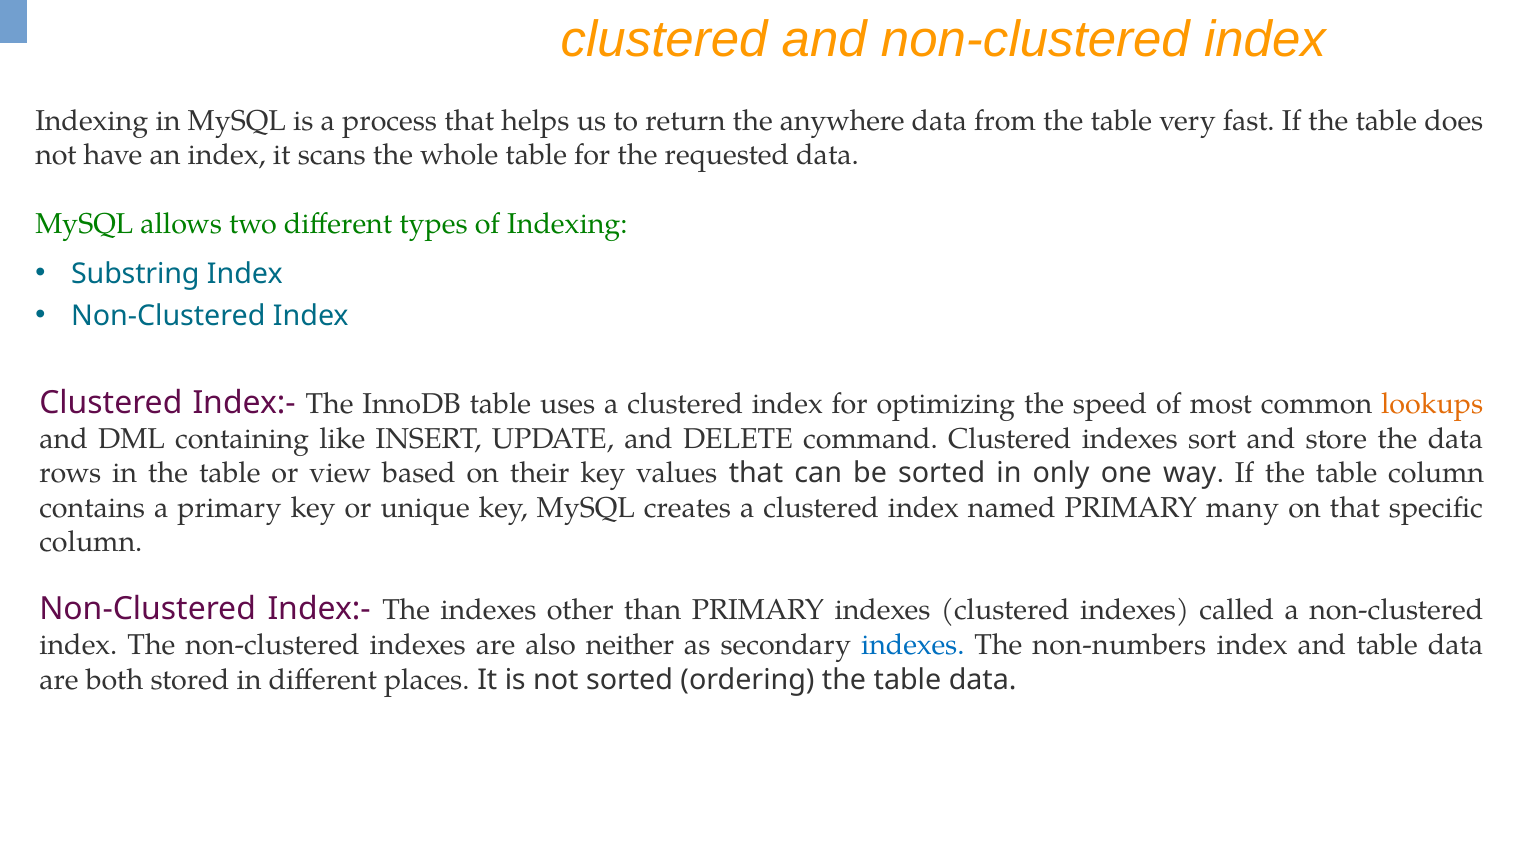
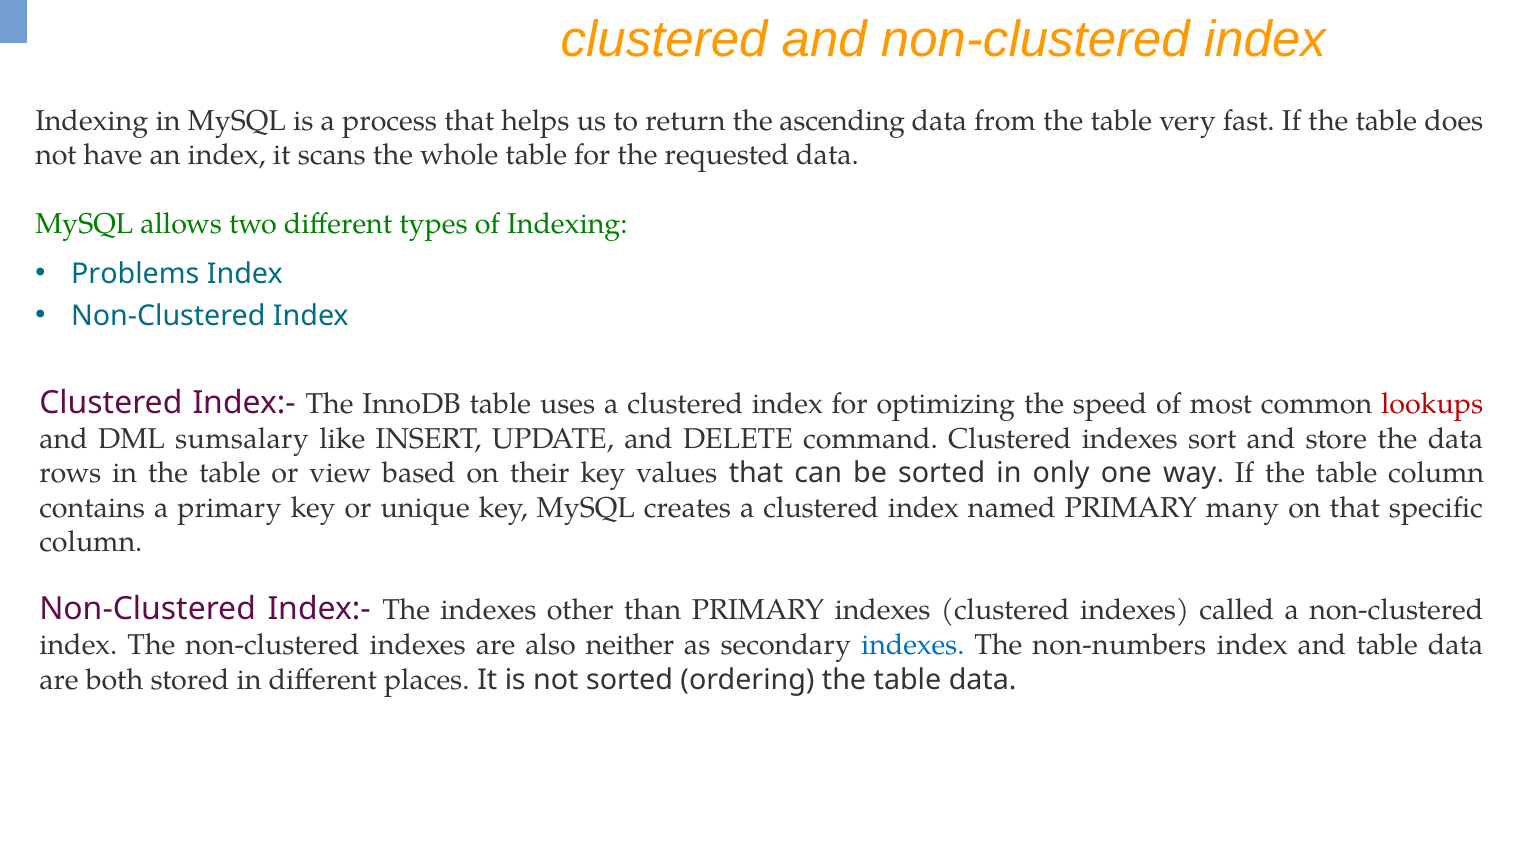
anywhere: anywhere -> ascending (842, 121)
Substring: Substring -> Problems (135, 274)
lookups colour: orange -> red (1432, 404)
containing: containing -> sumsalary (242, 439)
